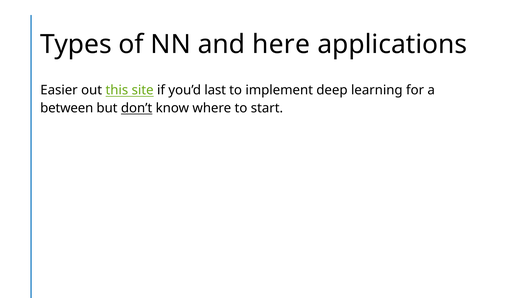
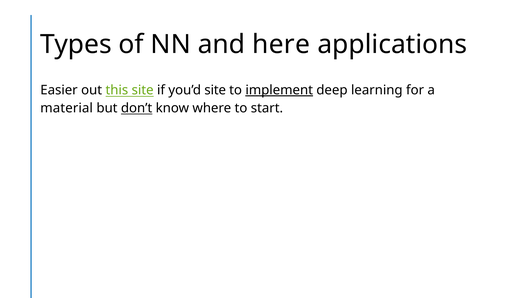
you’d last: last -> site (215, 90)
implement underline: none -> present (279, 90)
between: between -> material (67, 108)
